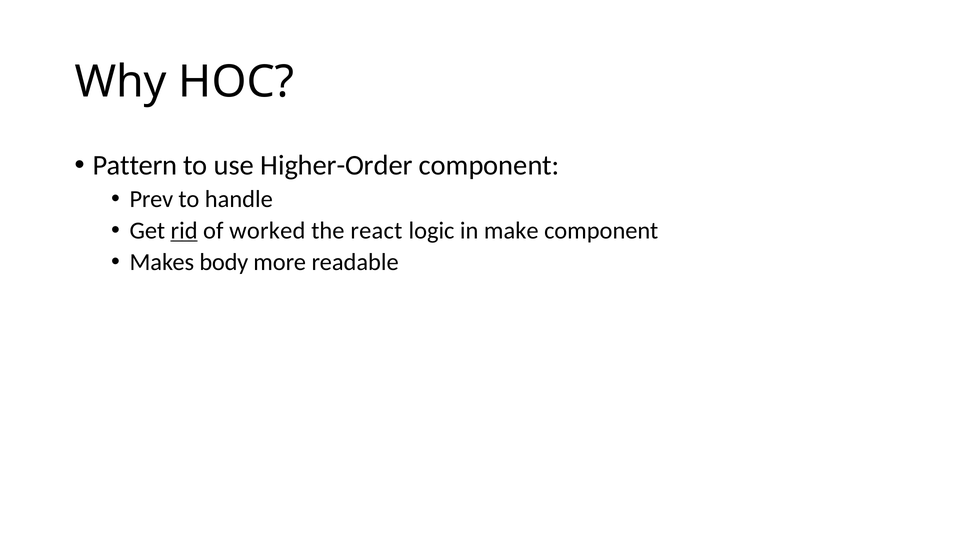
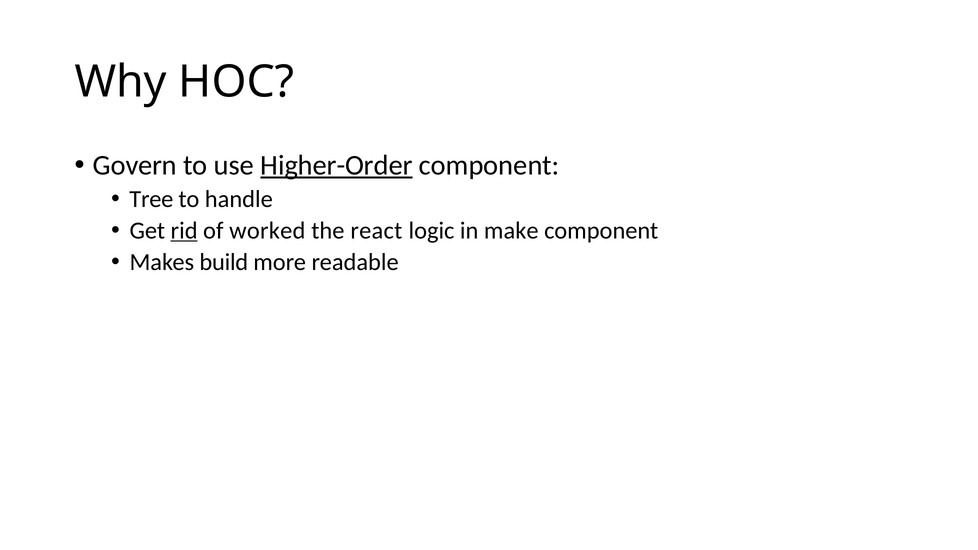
Pattern: Pattern -> Govern (135, 165)
Higher-Order underline: none -> present (337, 165)
Prev: Prev -> Tree (151, 199)
body: body -> build (224, 262)
